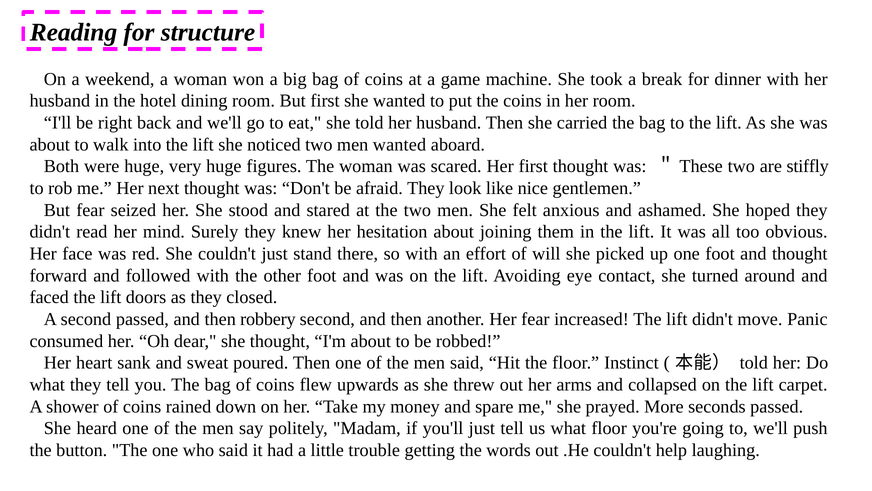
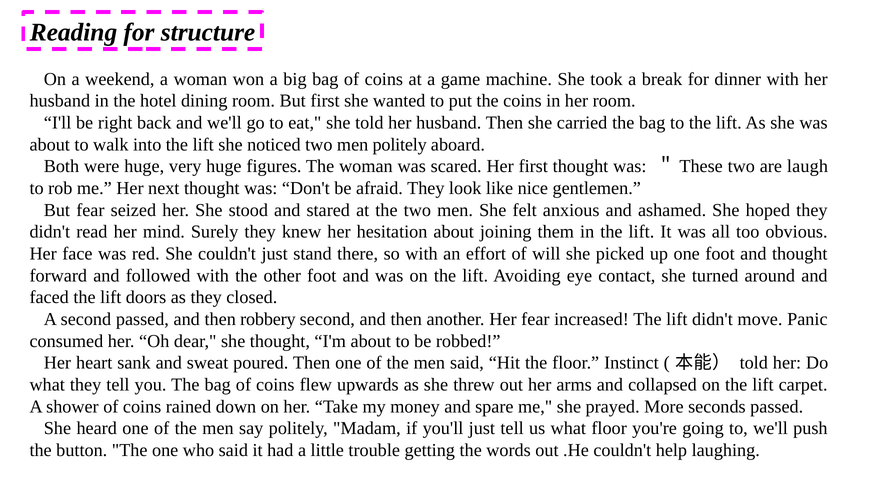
men wanted: wanted -> politely (400, 144)
stiffly: stiffly -> laugh (807, 166)
